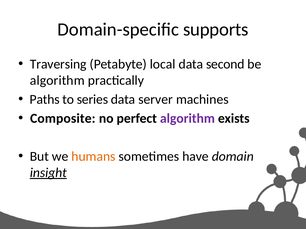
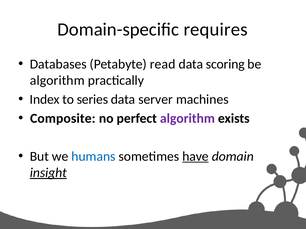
supports: supports -> requires (216, 30)
Traversing: Traversing -> Databases (58, 64)
local: local -> read (163, 64)
second: second -> scoring (225, 64)
Paths: Paths -> Index (45, 100)
humans colour: orange -> blue (94, 157)
have underline: none -> present (195, 157)
